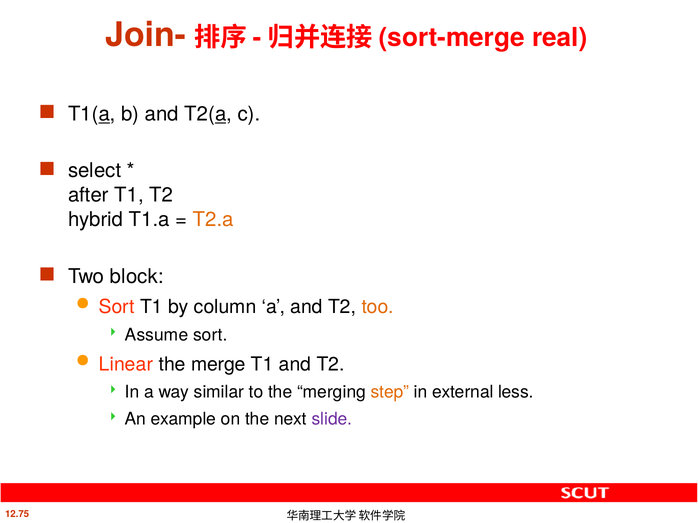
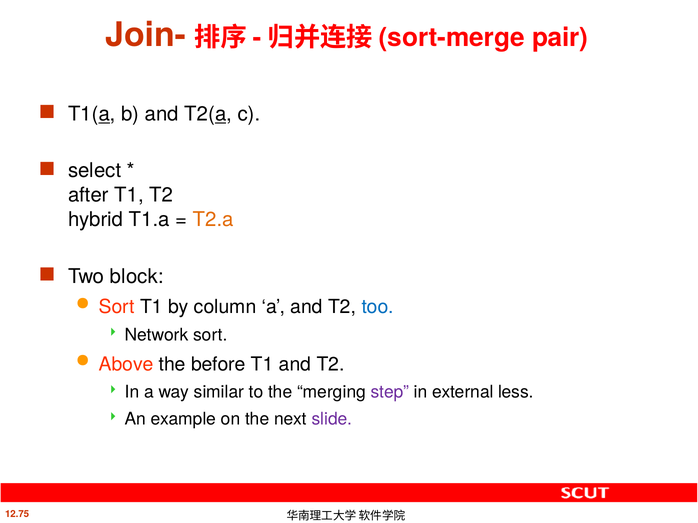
real: real -> pair (560, 38)
too colour: orange -> blue (378, 307)
Assume: Assume -> Network (157, 335)
Linear: Linear -> Above (126, 364)
merge: merge -> before (218, 364)
step colour: orange -> purple (390, 393)
